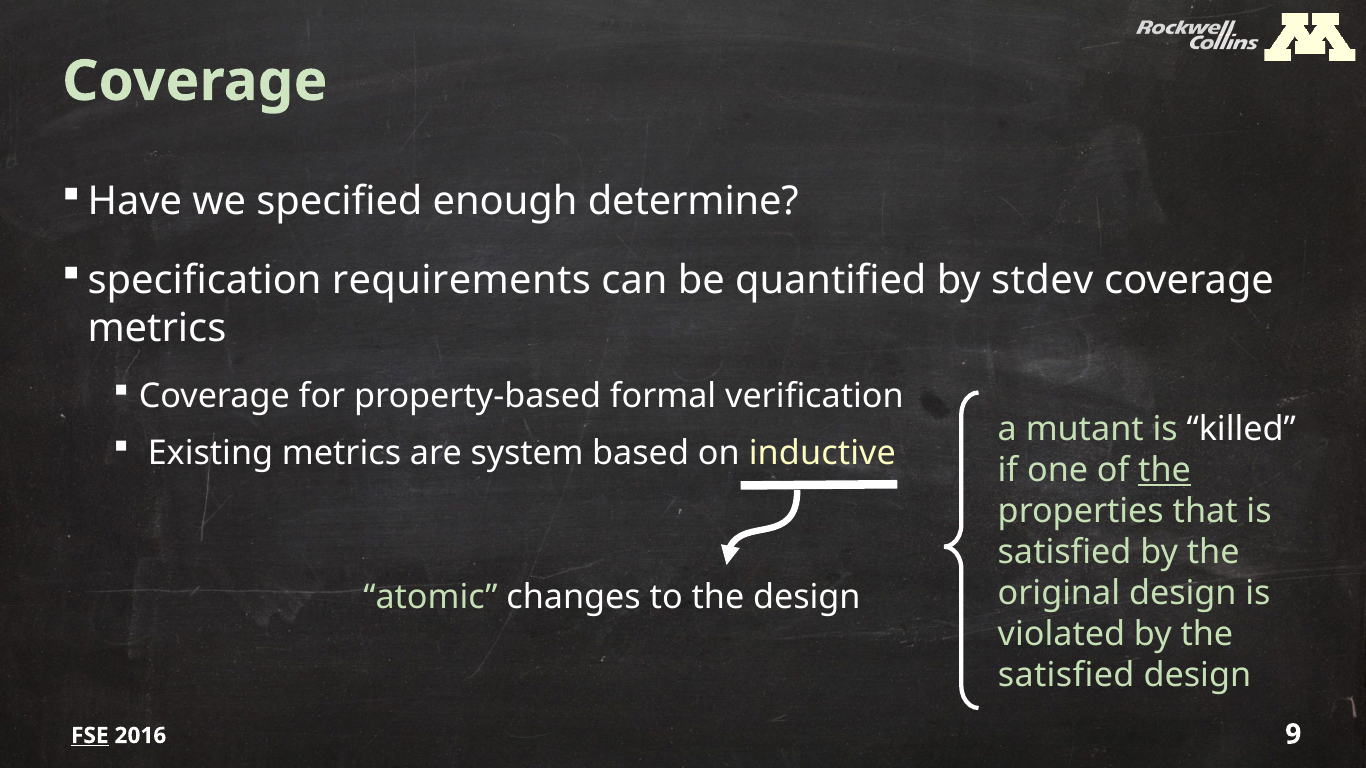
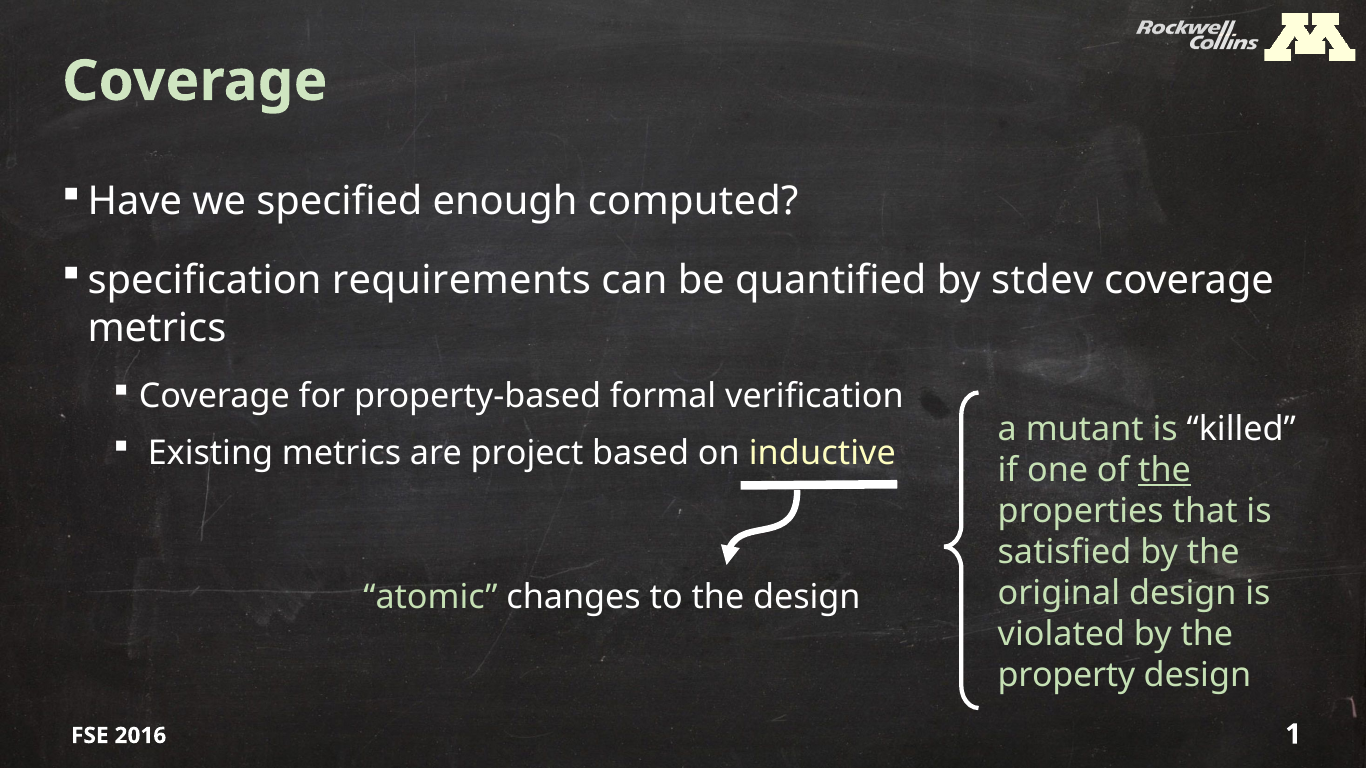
determine: determine -> computed (693, 202)
system: system -> project (527, 453)
satisfied: satisfied -> property (1066, 675)
FSE underline: present -> none (90, 736)
9: 9 -> 1 (1293, 735)
